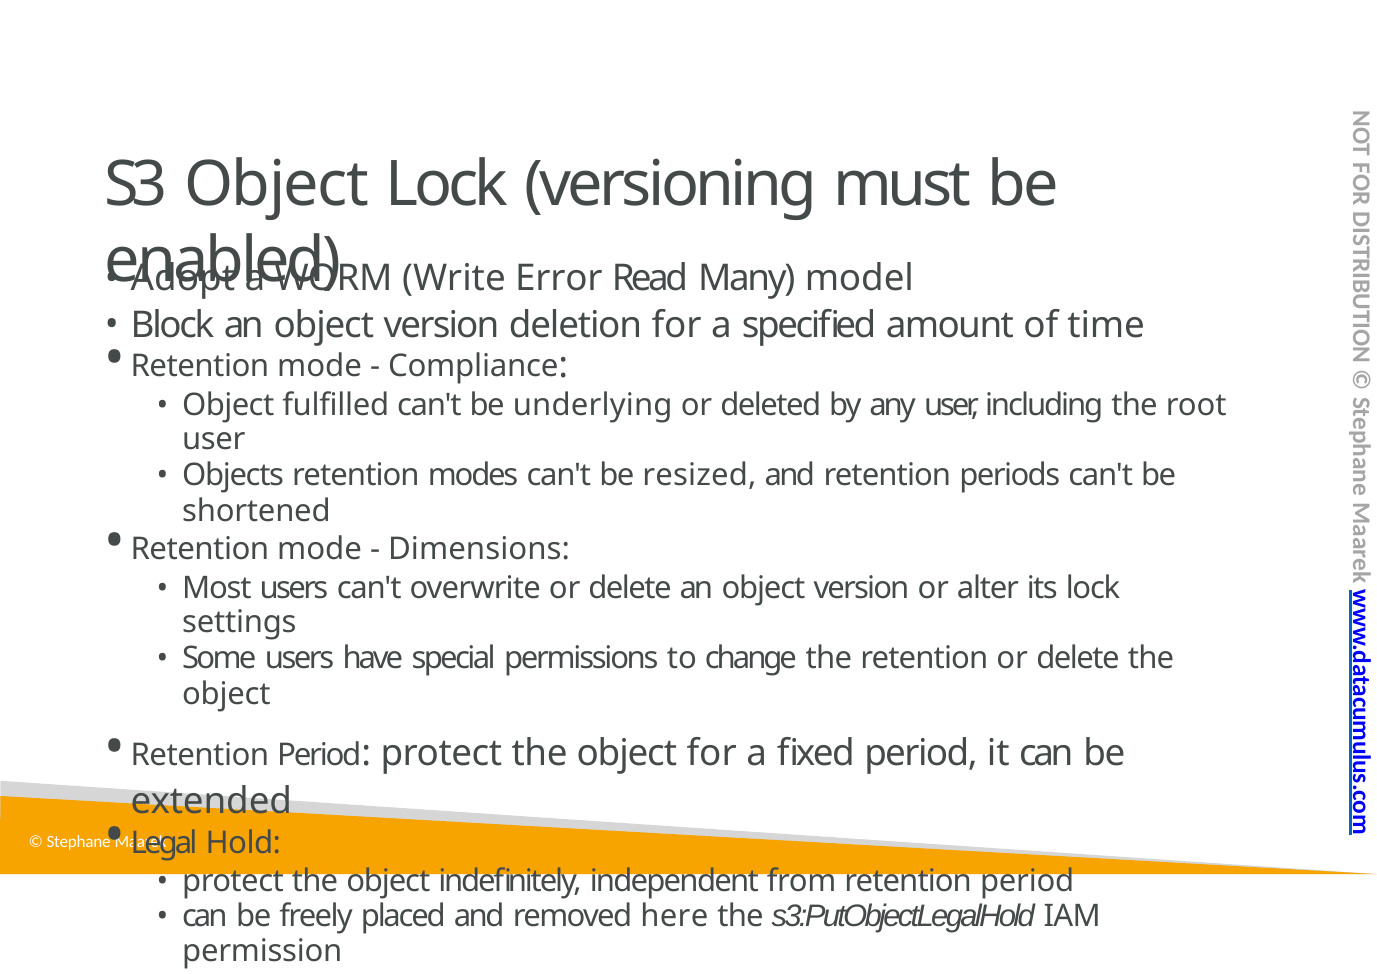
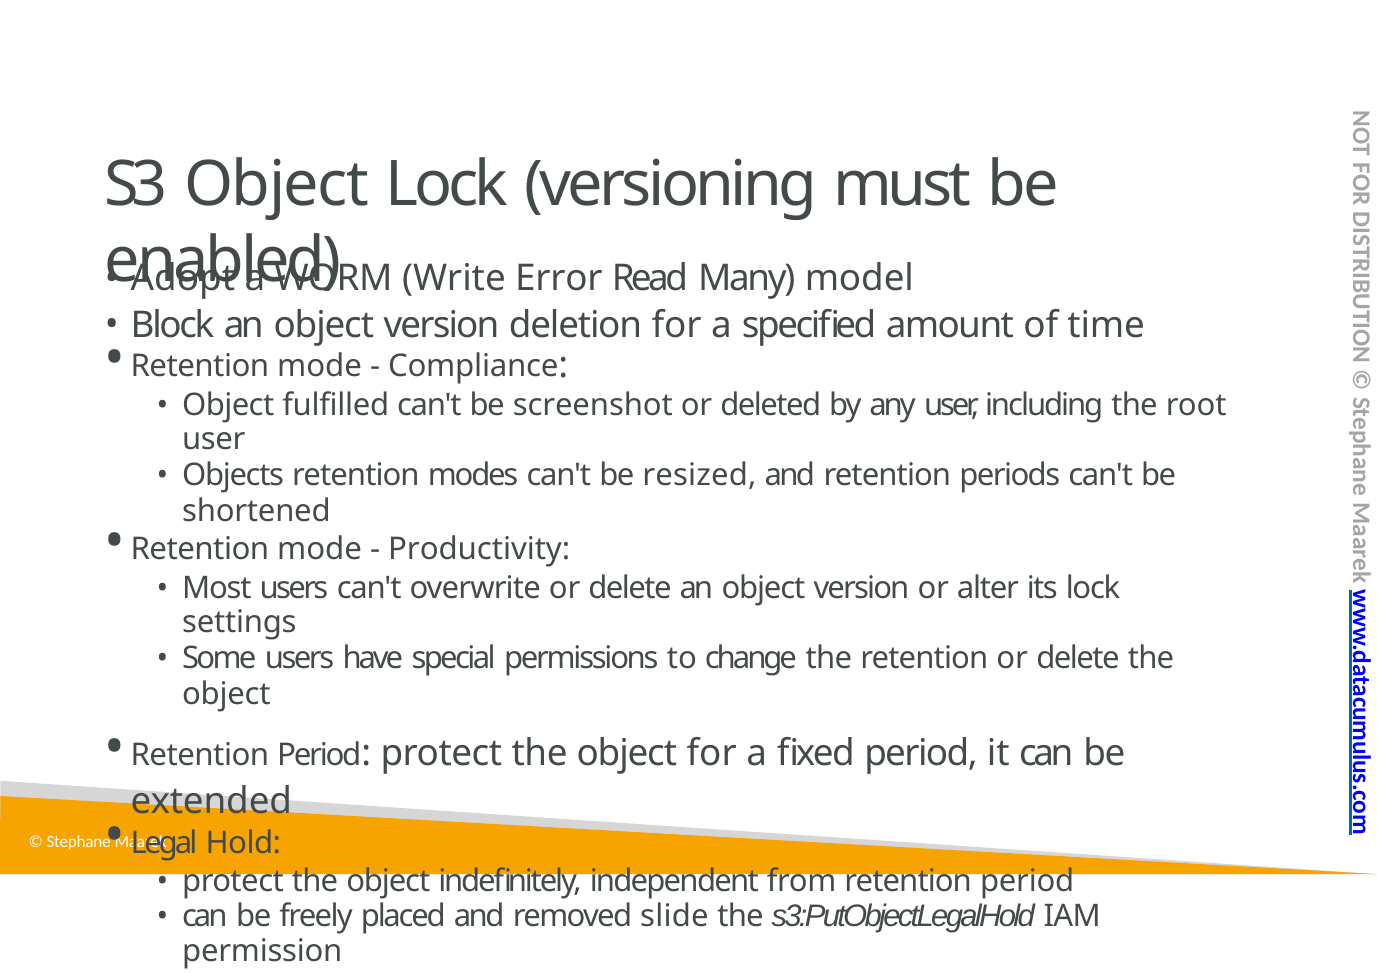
underlying: underlying -> screenshot (593, 405)
Dimensions: Dimensions -> Productivity (479, 549)
here: here -> slide (674, 916)
